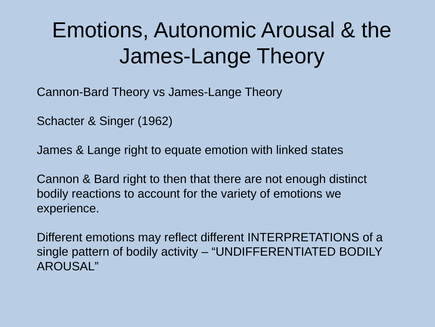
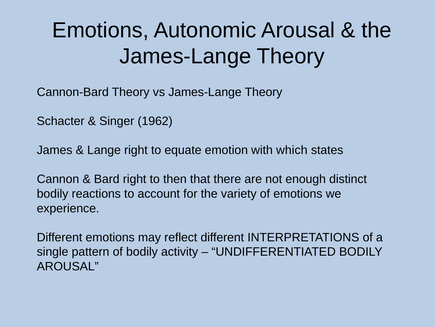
linked: linked -> which (292, 150)
